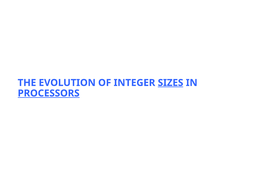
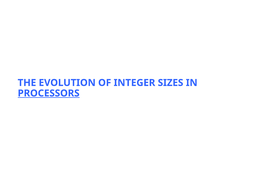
SIZES underline: present -> none (171, 83)
